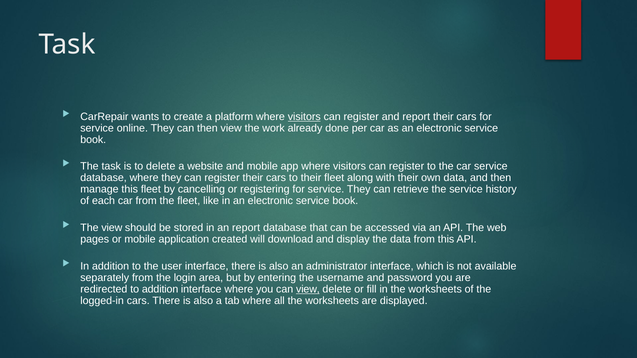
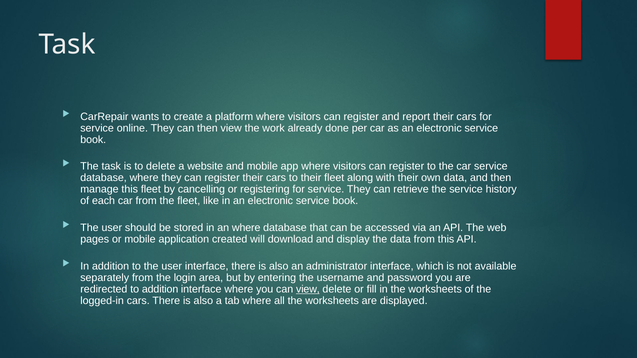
visitors underline: present -> none (304, 117)
view: view -> user (112, 228)
an report: report -> where (246, 228)
